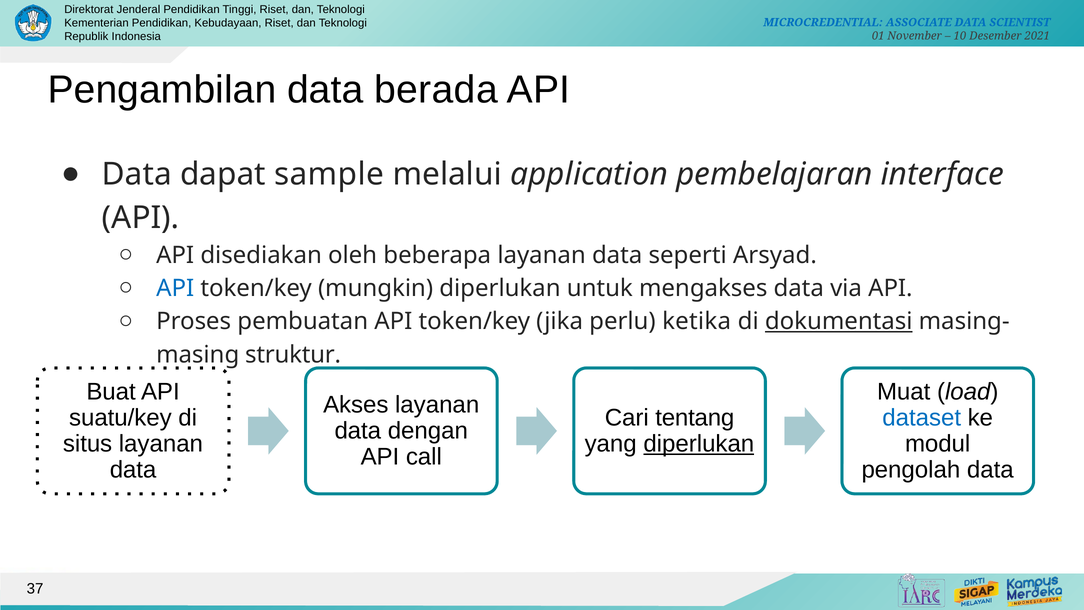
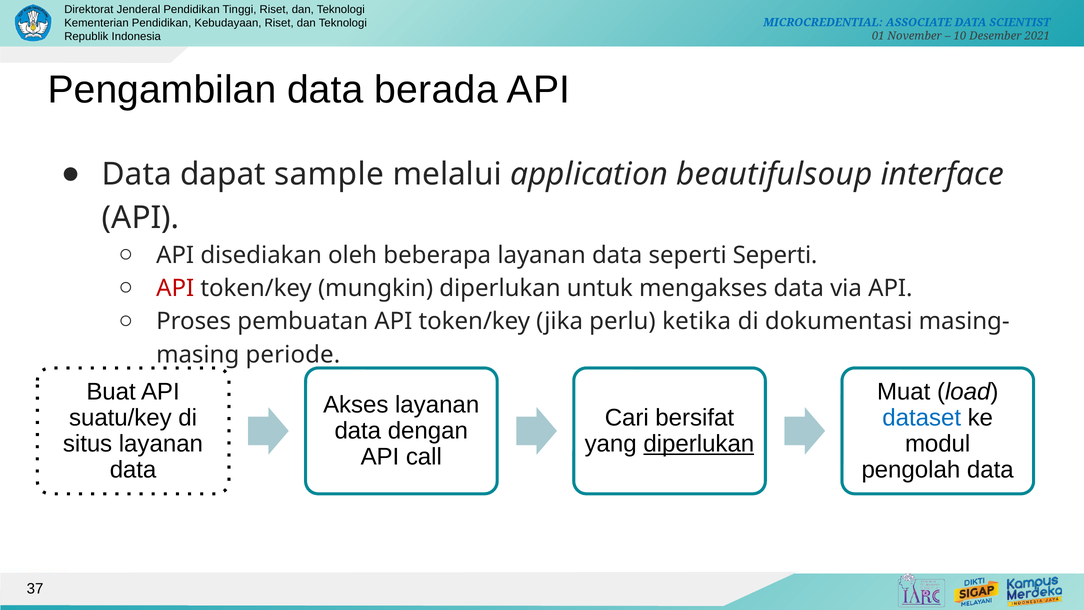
pembelajaran: pembelajaran -> beautifulsoup (774, 174)
seperti Arsyad: Arsyad -> Seperti (775, 255)
API colour: blue -> red (175, 288)
dokumentasi underline: present -> none (839, 321)
struktur: struktur -> periode (293, 355)
tentang: tentang -> bersifat (695, 418)
